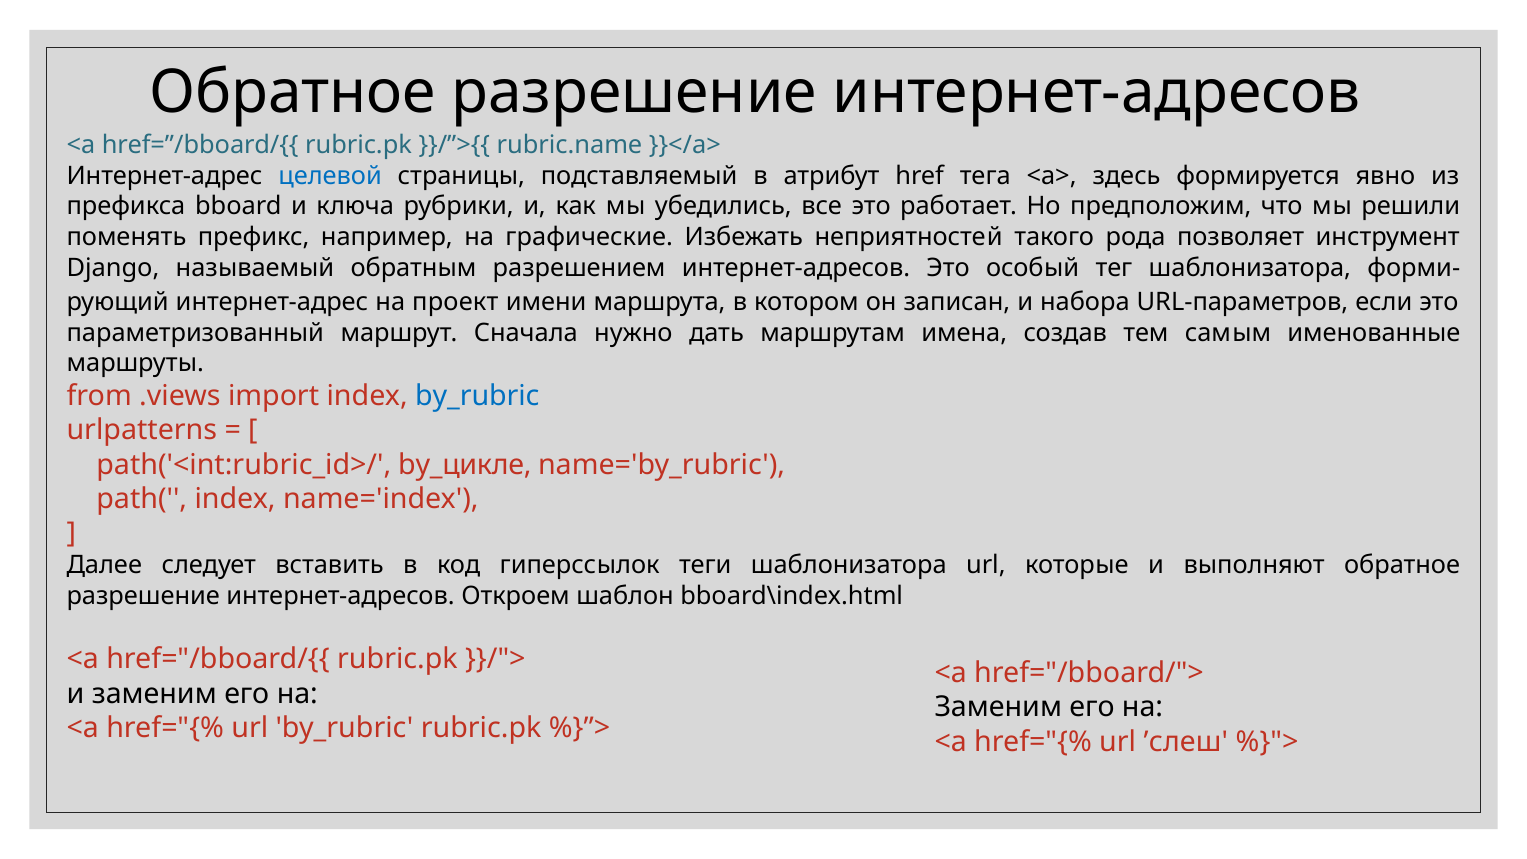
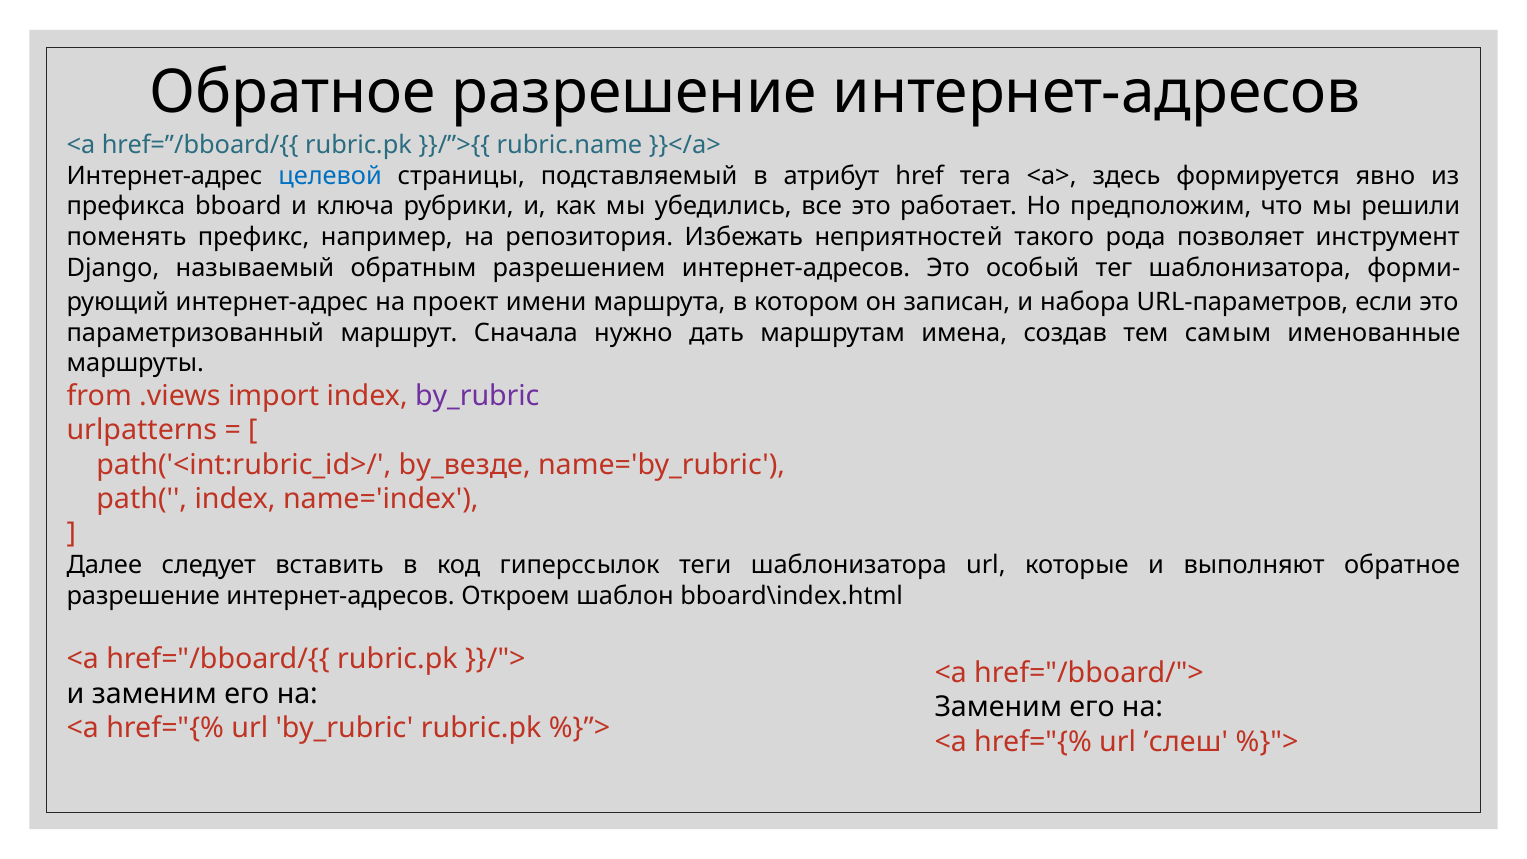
графические: графические -> репозитория (589, 237)
by_rubric colour: blue -> purple (477, 396)
by_цикле: by_цикле -> by_везде (465, 465)
